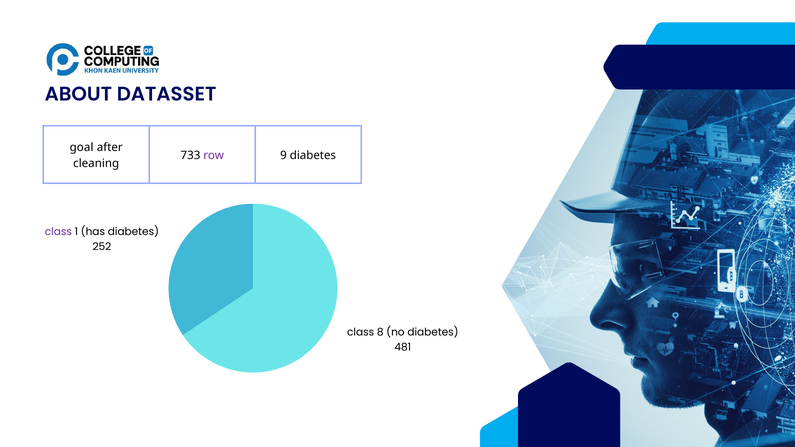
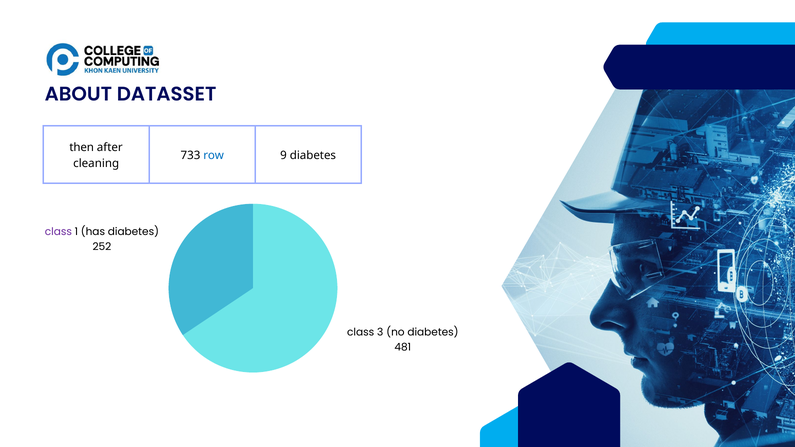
goal: goal -> then (82, 148)
row colour: purple -> blue (214, 156)
8: 8 -> 3 (380, 333)
